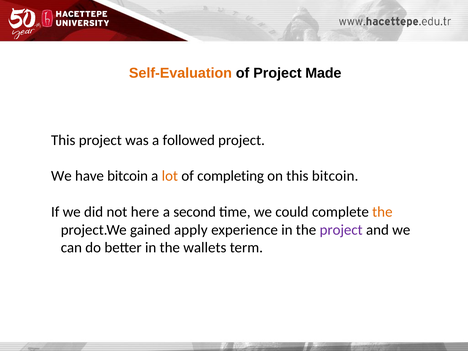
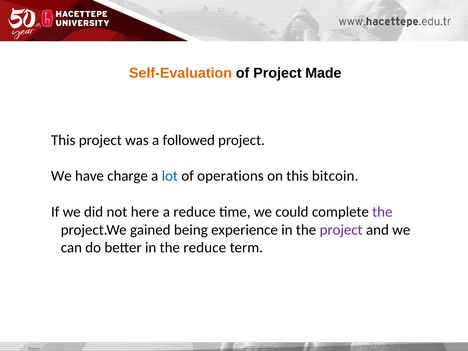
have bitcoin: bitcoin -> charge (128, 176)
lot colour: orange -> blue (170, 176)
completing: completing -> operations (230, 176)
a second: second -> reduce (195, 212)
the colour: orange -> purple (382, 212)
apply: apply -> being (191, 230)
the wallets: wallets -> reduce (205, 248)
